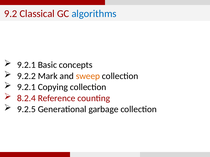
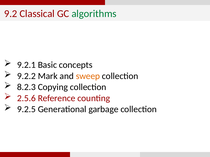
algorithms colour: blue -> green (94, 14)
9.2.1: 9.2.1 -> 8.2.3 (26, 87)
8.2.4: 8.2.4 -> 2.5.6 (26, 98)
